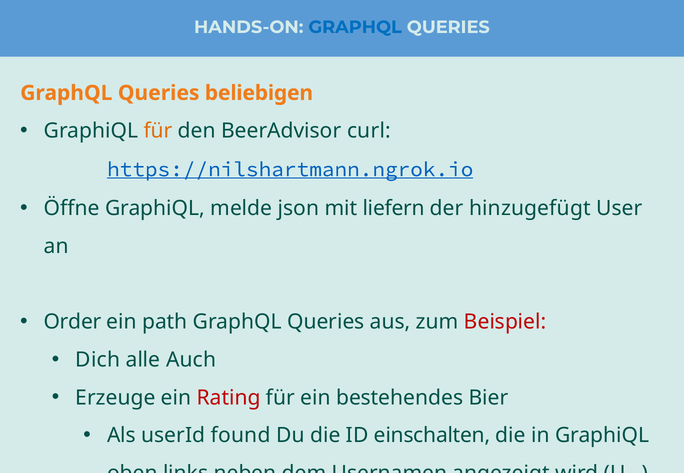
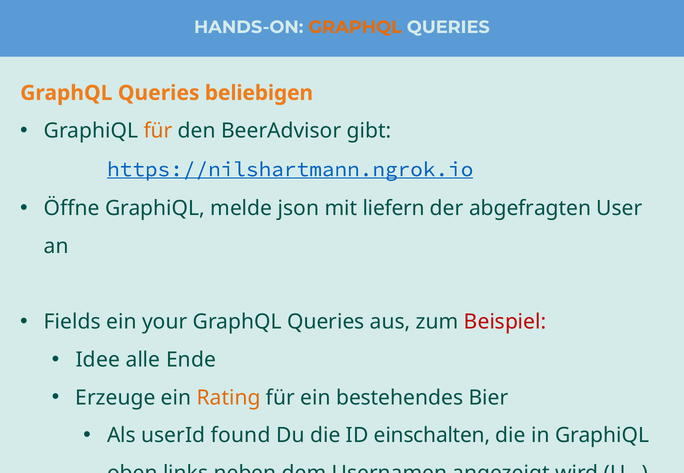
GRAPHQL colour: blue -> orange (355, 27)
curl: curl -> gibt (369, 131)
hinzugefügt: hinzugefügt -> abgefragten (530, 209)
Order: Order -> Fields (72, 322)
path: path -> your (165, 322)
Dich: Dich -> Idee (98, 360)
Auch: Auch -> Ende (191, 360)
Rating colour: red -> orange (229, 398)
